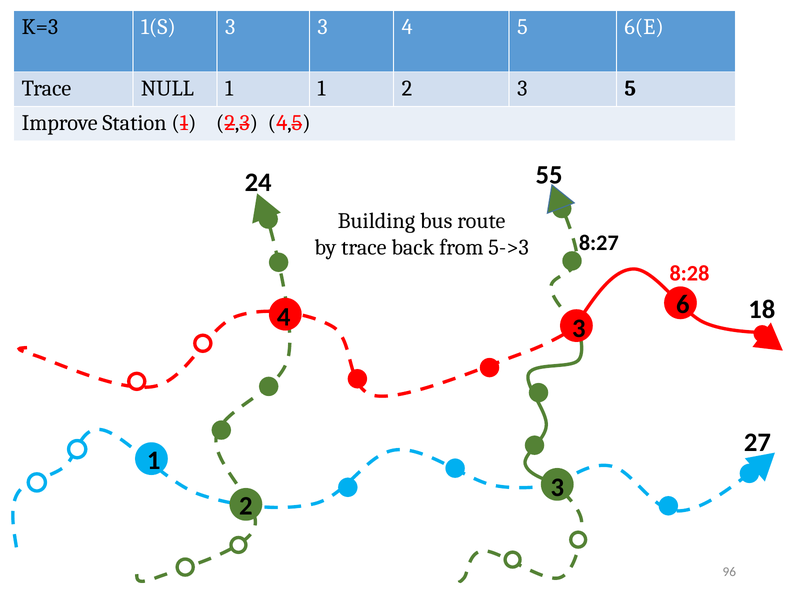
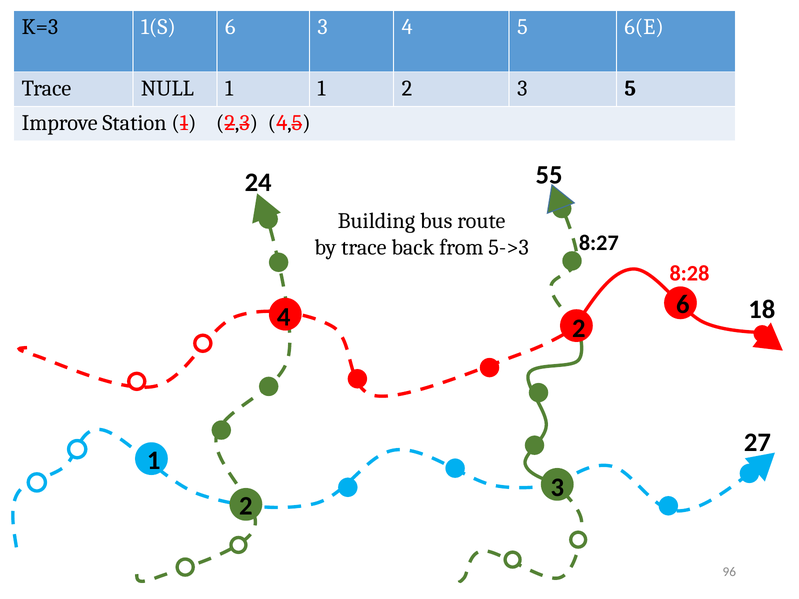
1(S 3: 3 -> 6 (230, 27)
4 3: 3 -> 2 (579, 329)
